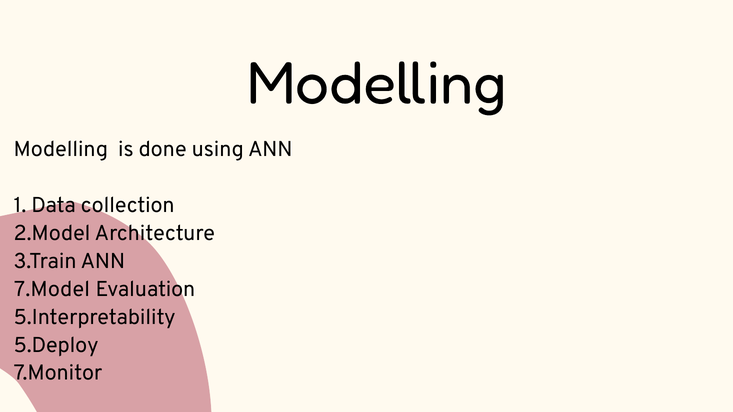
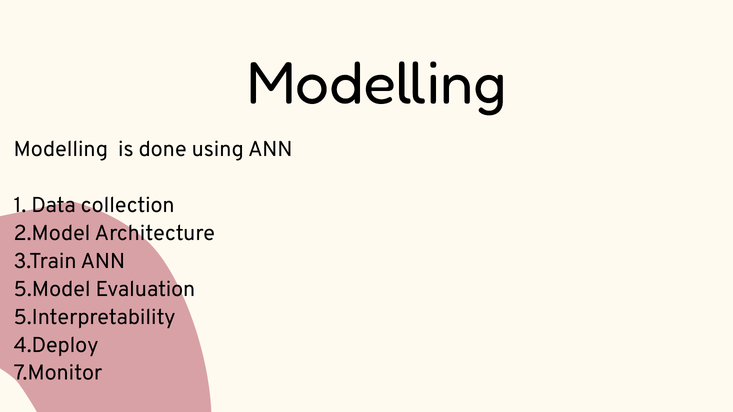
7.Model: 7.Model -> 5.Model (52, 289)
5.Deploy: 5.Deploy -> 4.Deploy (56, 345)
